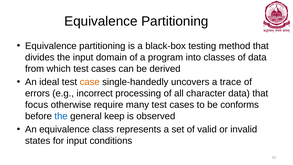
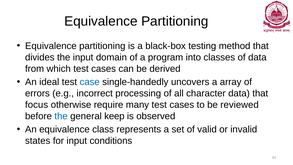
case colour: orange -> blue (90, 82)
trace: trace -> array (231, 82)
conforms: conforms -> reviewed (240, 105)
